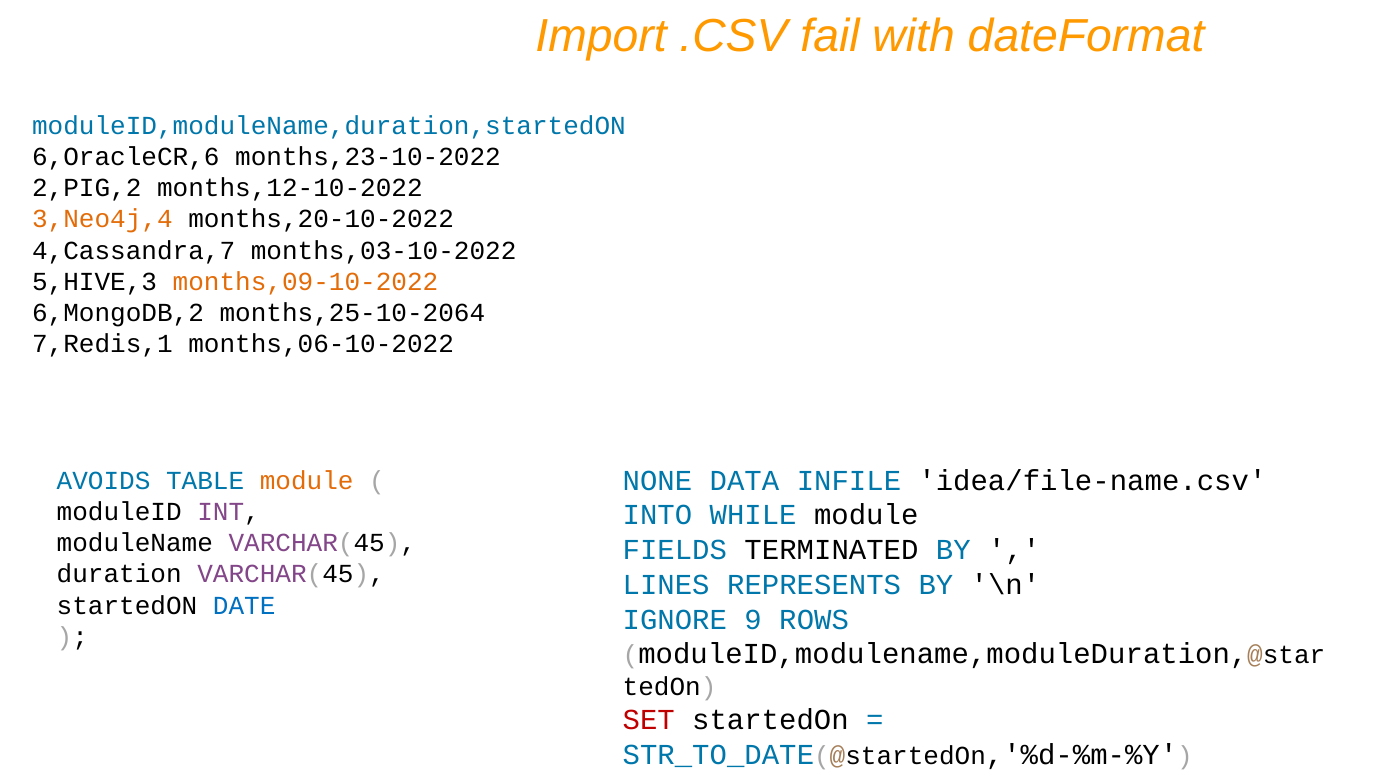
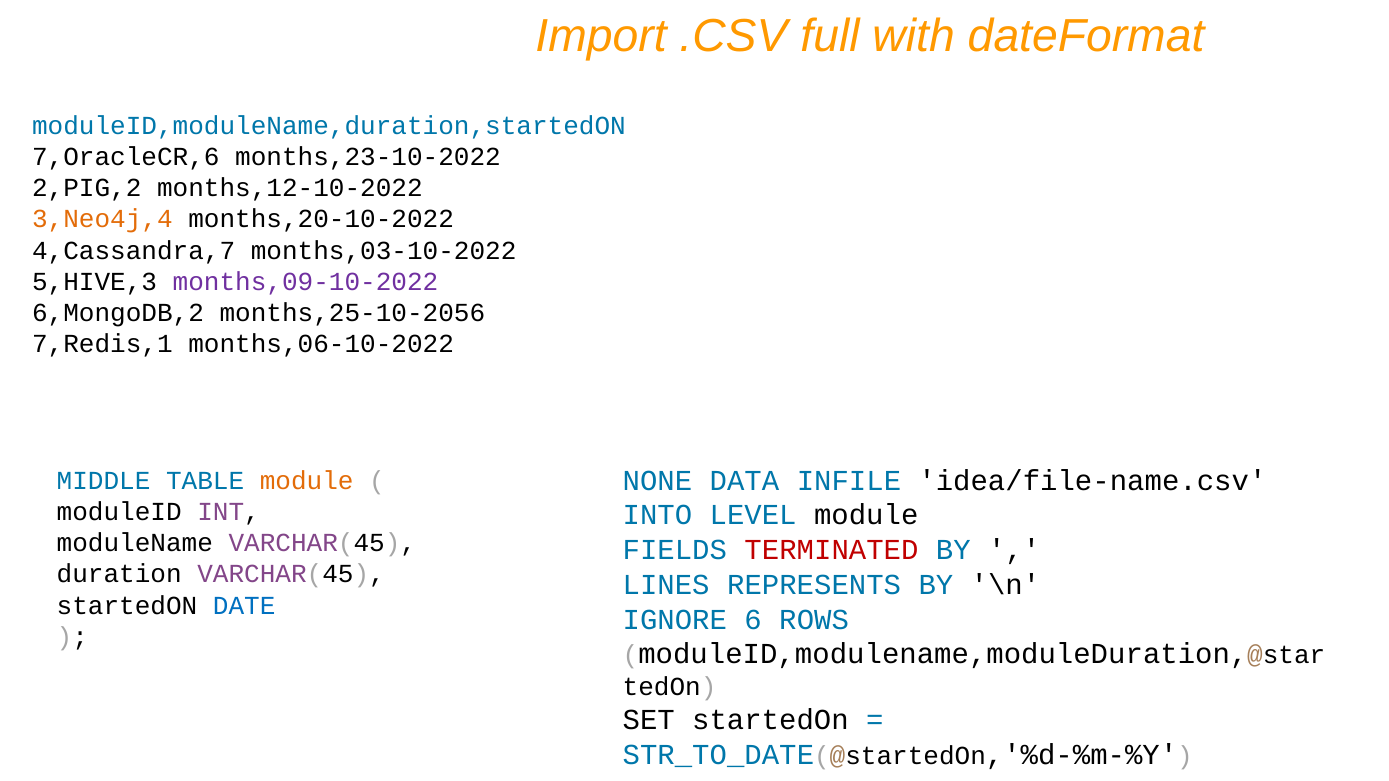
fail: fail -> full (830, 36)
6,OracleCR,6: 6,OracleCR,6 -> 7,OracleCR,6 (126, 157)
months,09-10-2022 colour: orange -> purple (306, 282)
months,25-10-2064: months,25-10-2064 -> months,25-10-2056 (352, 313)
AVOIDS: AVOIDS -> MIDDLE (104, 481)
WHILE: WHILE -> LEVEL (753, 516)
TERMINATED colour: black -> red (831, 550)
9: 9 -> 6 (753, 620)
SET colour: red -> black (649, 720)
